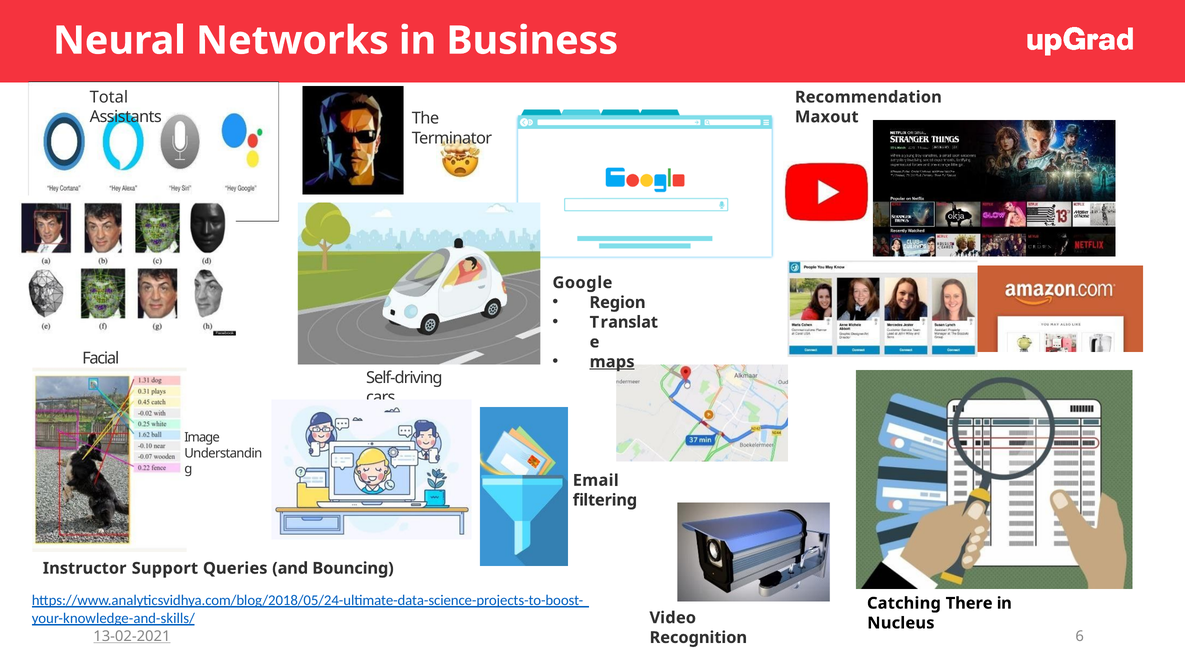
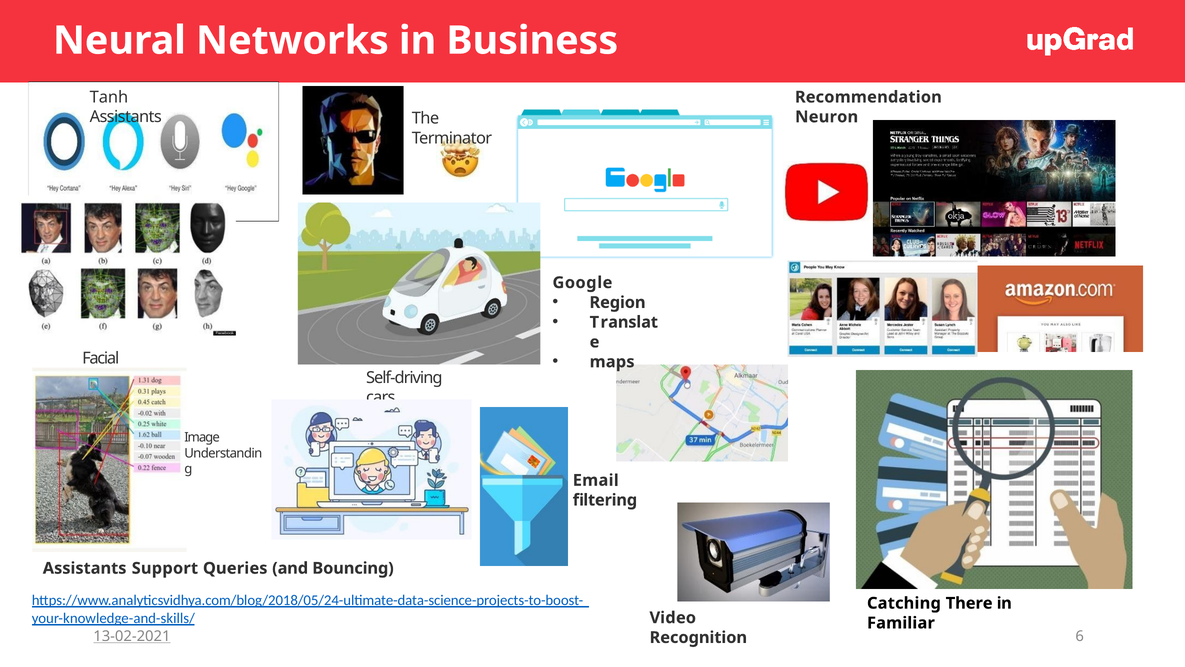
Total: Total -> Tanh (109, 97)
Maxout: Maxout -> Neuron (827, 117)
maps underline: present -> none (612, 362)
Instructor: Instructor -> Assistants (85, 569)
Nucleus: Nucleus -> Familiar (901, 623)
